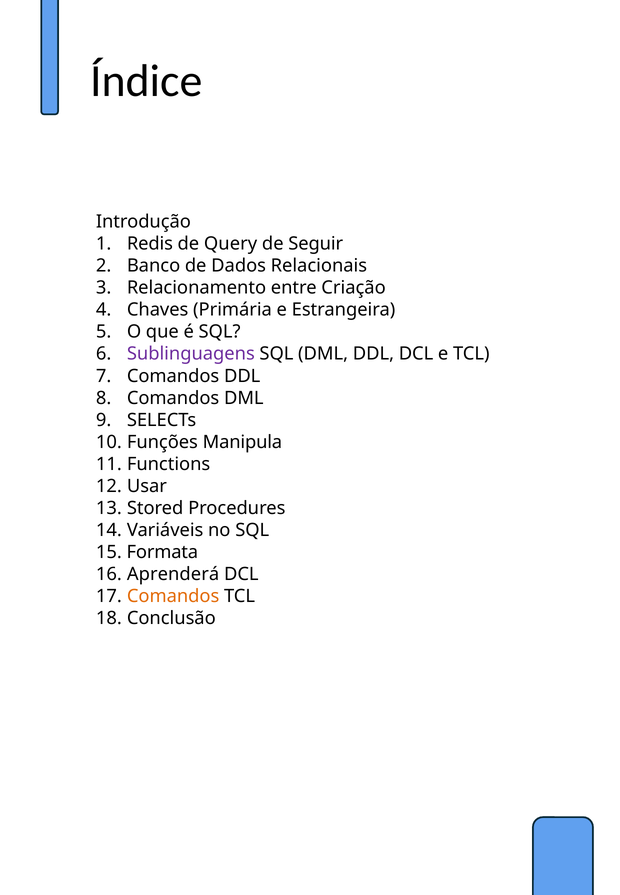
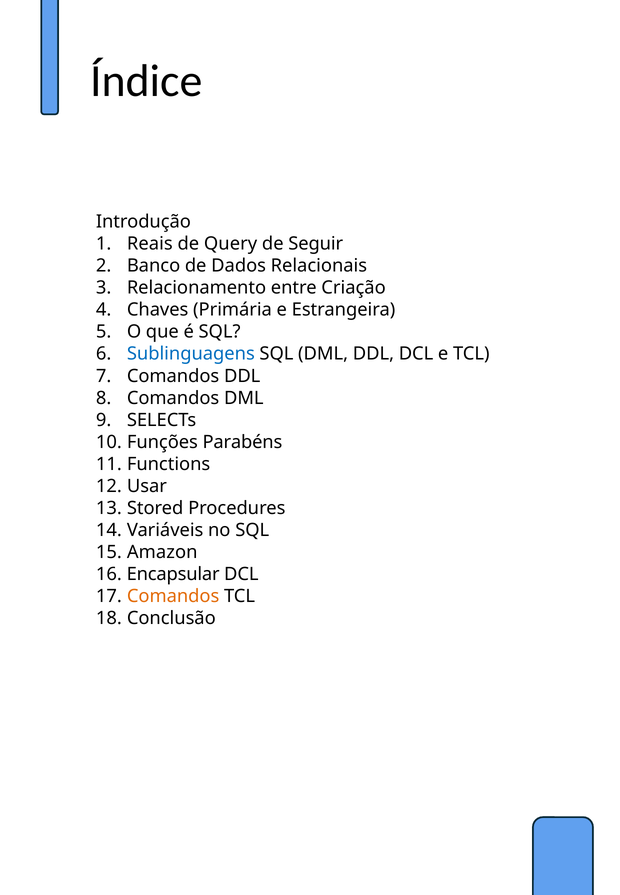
Redis: Redis -> Reais (150, 244)
Sublinguagens colour: purple -> blue (191, 354)
Manipula: Manipula -> Parabéns (242, 442)
Formata: Formata -> Amazon (162, 552)
Aprenderá: Aprenderá -> Encapsular (173, 574)
